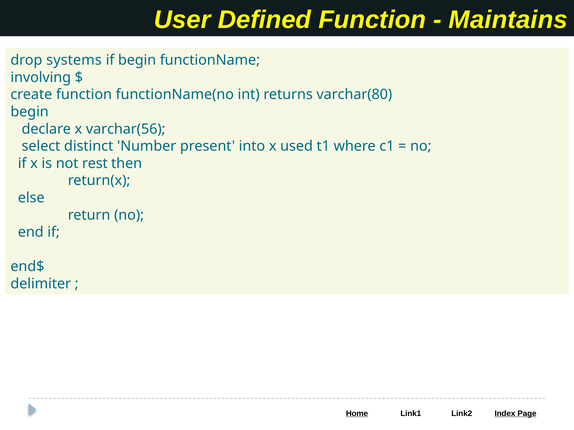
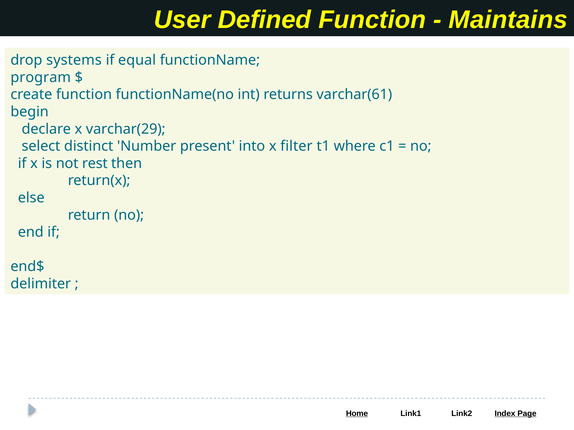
if begin: begin -> equal (137, 60)
involving: involving -> program (41, 77)
varchar(80: varchar(80 -> varchar(61 (354, 95)
varchar(56: varchar(56 -> varchar(29 (126, 129)
used: used -> filter (296, 146)
